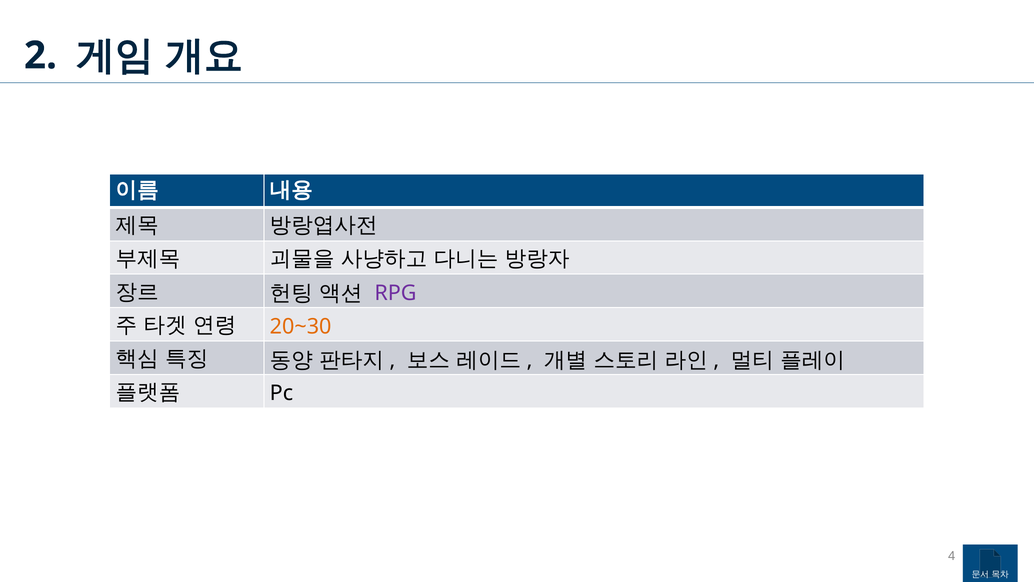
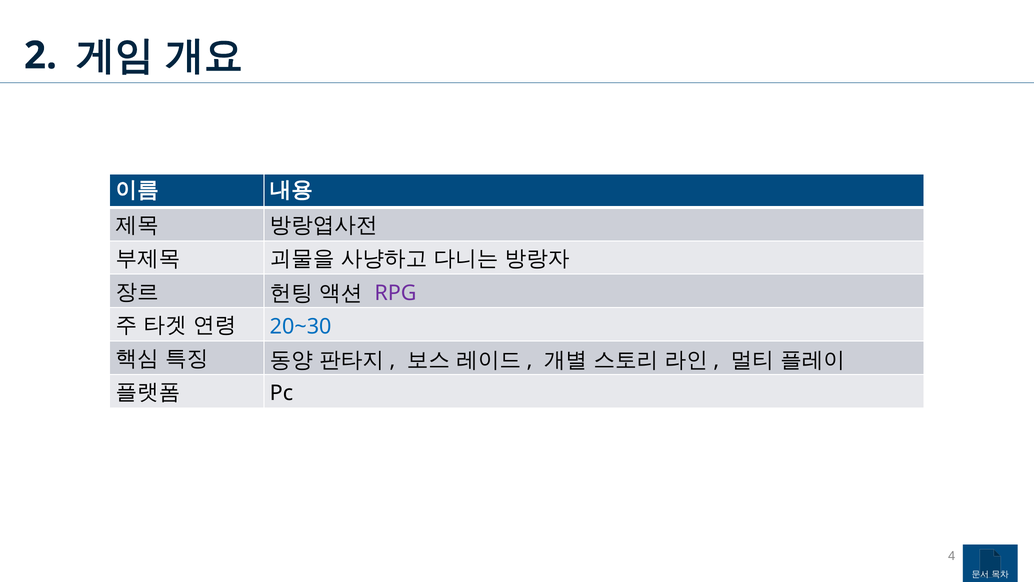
20~30 colour: orange -> blue (301, 326)
